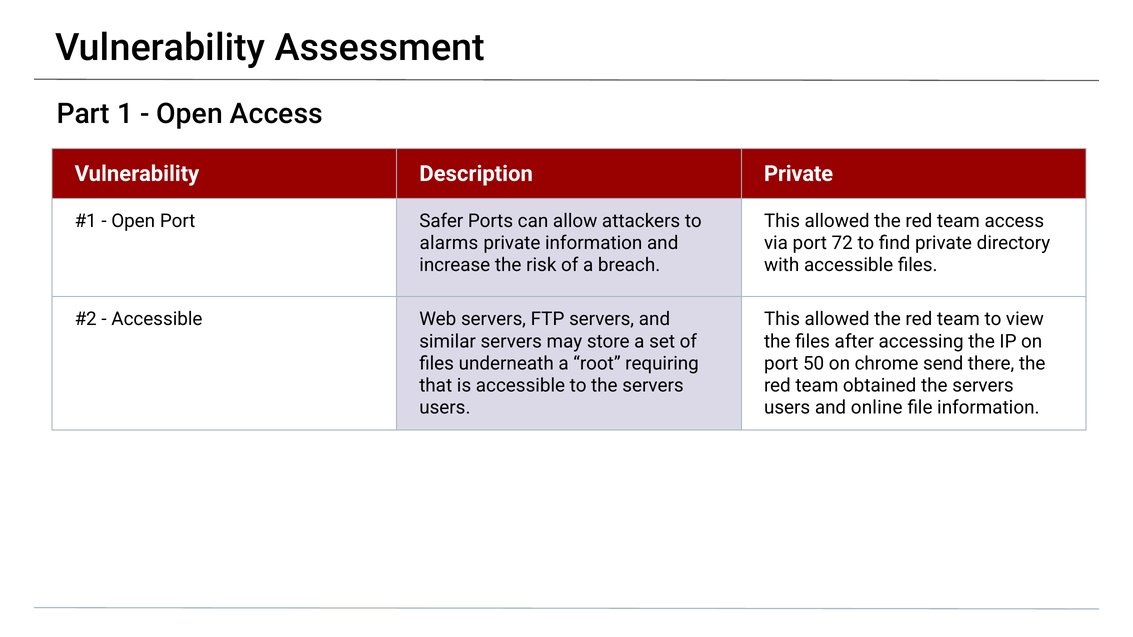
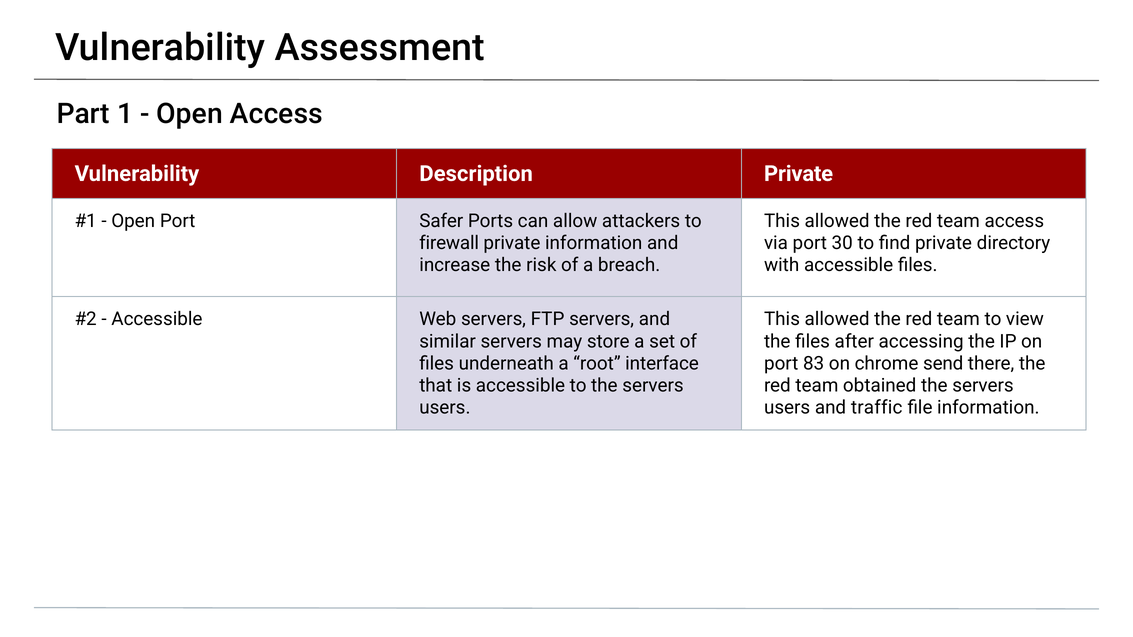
alarms: alarms -> firewall (449, 243)
72: 72 -> 30 (842, 243)
requiring: requiring -> interface (662, 364)
50: 50 -> 83 (814, 364)
online: online -> traffic (877, 408)
